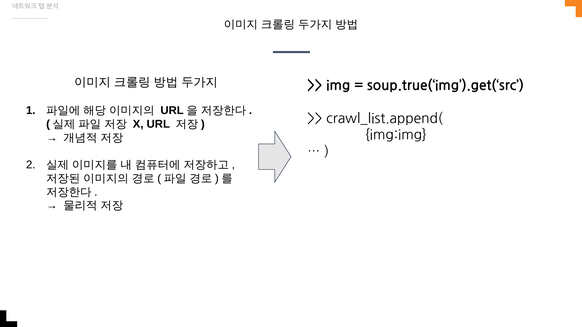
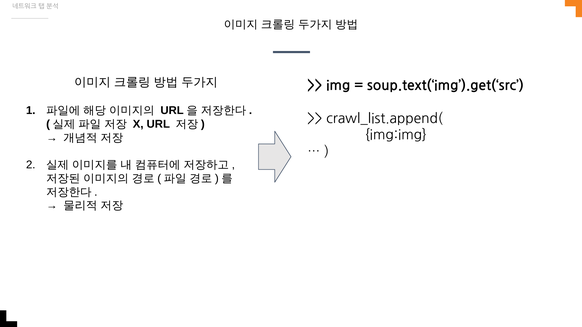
soup.true(‘img’).get(‘src: soup.true(‘img’).get(‘src -> soup.text(‘img’).get(‘src (445, 86)
